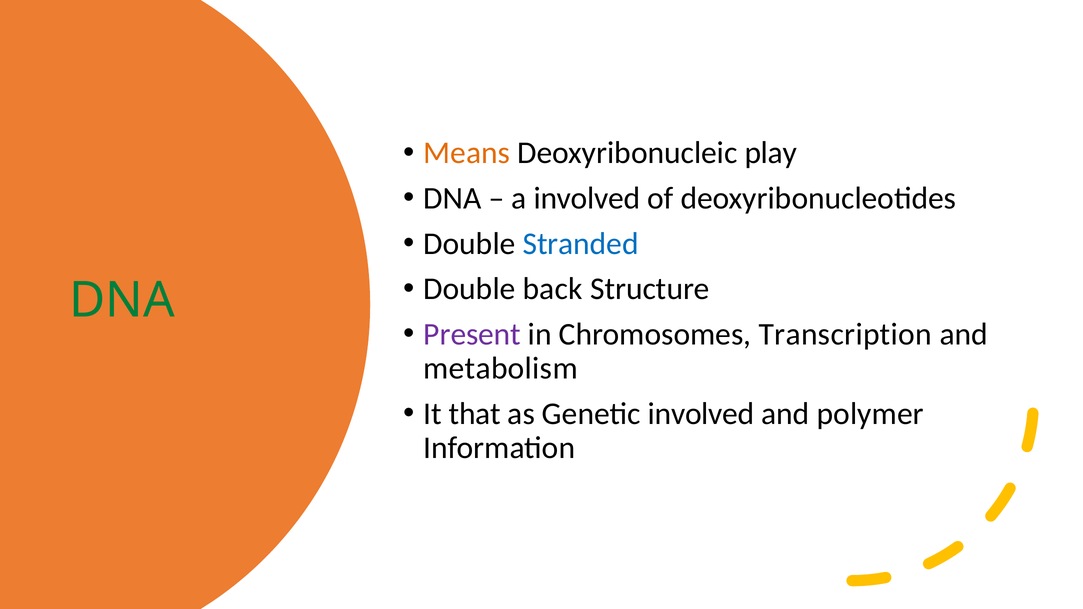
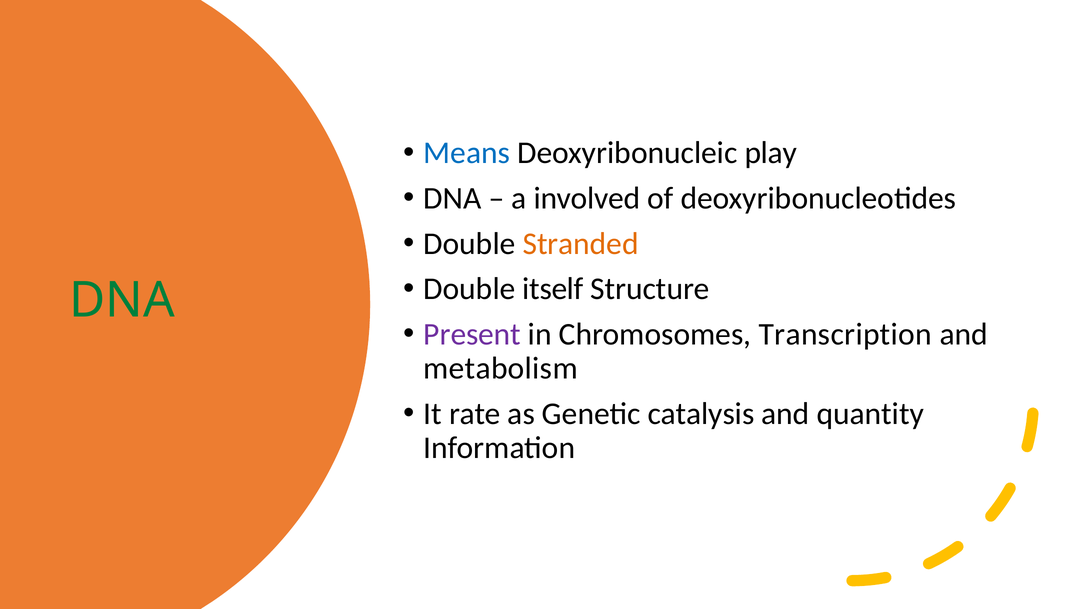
Means colour: orange -> blue (467, 153)
Stranded colour: blue -> orange (581, 244)
back: back -> itself (553, 289)
that: that -> rate (475, 414)
Genetic involved: involved -> catalysis (701, 414)
polymer: polymer -> quantity (870, 414)
